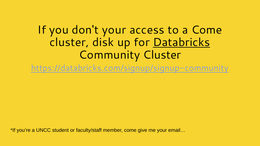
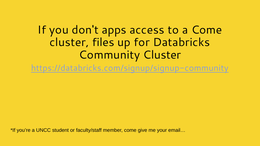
don't your: your -> apps (114, 30)
disk: disk -> files (103, 42)
Databricks underline: present -> none (181, 42)
